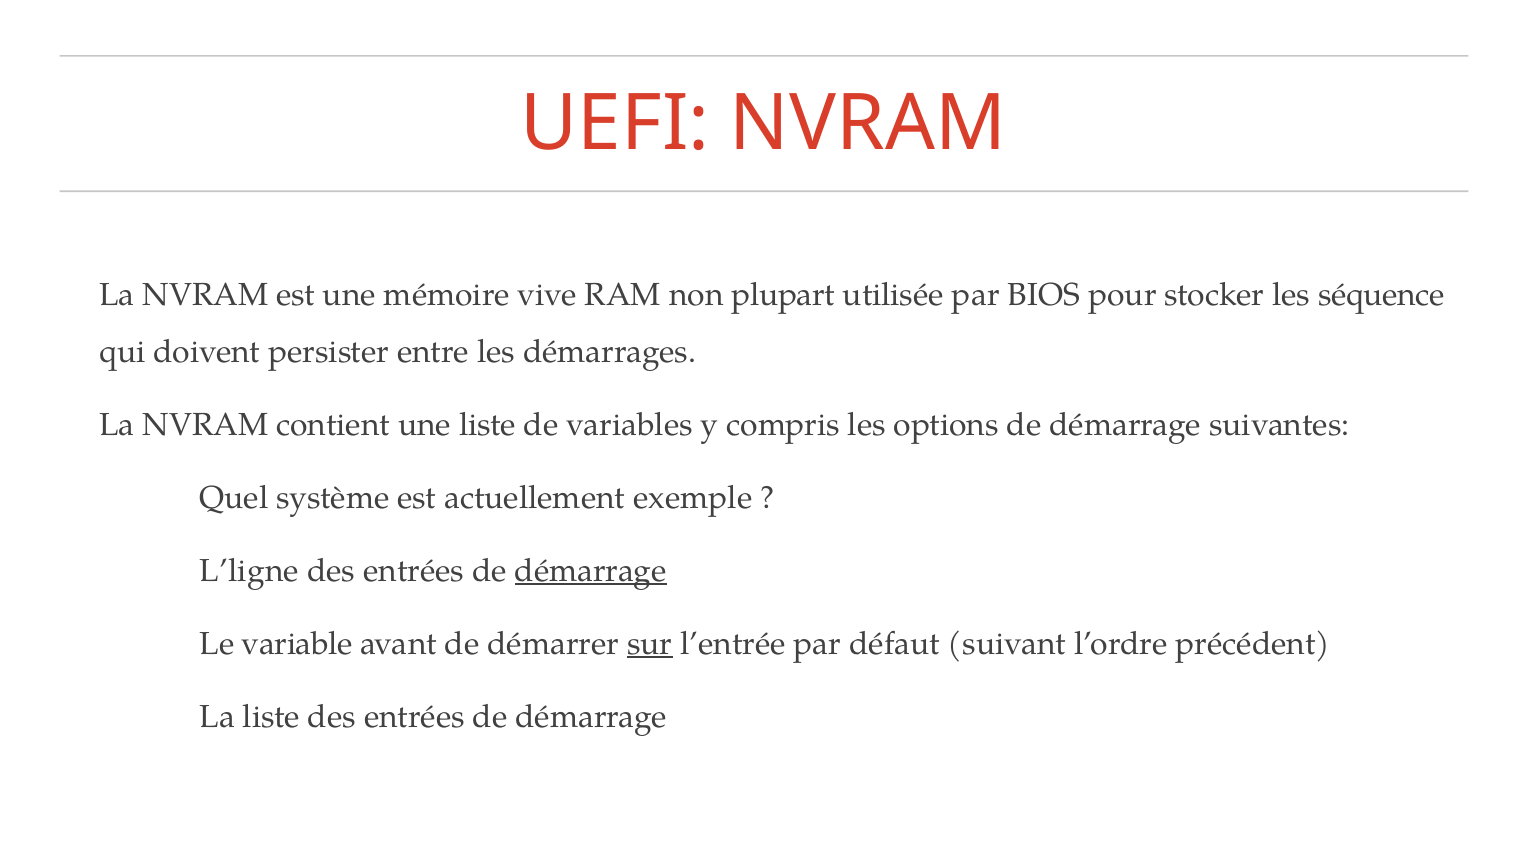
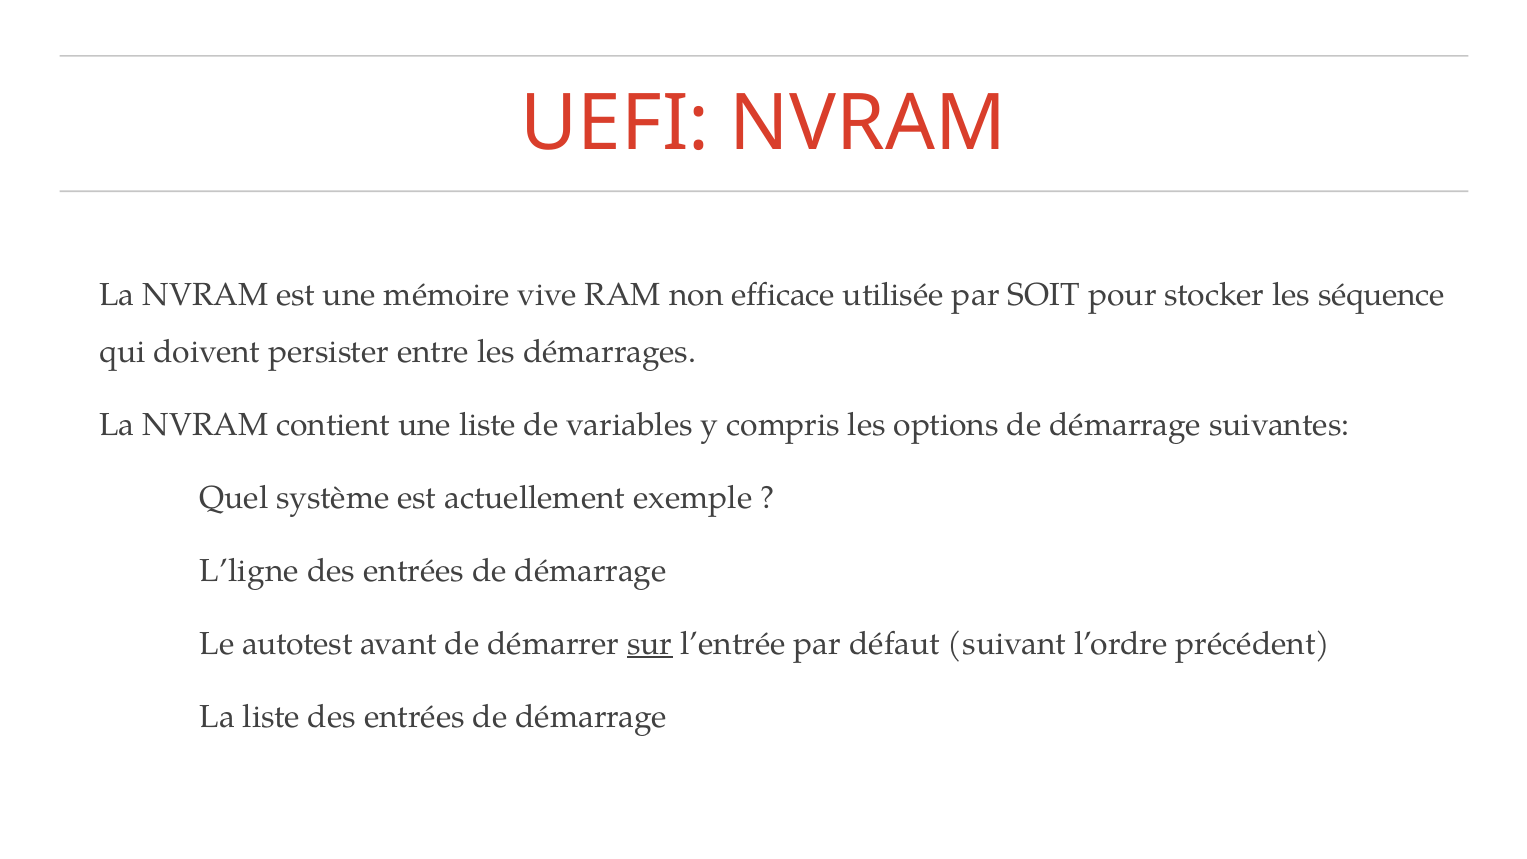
plupart: plupart -> efficace (783, 295)
BIOS: BIOS -> SOIT (1044, 295)
démarrage underline: present -> none (591, 571)
variable: variable -> autotest (297, 644)
